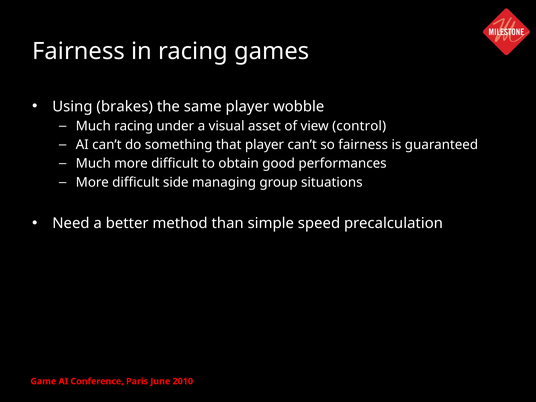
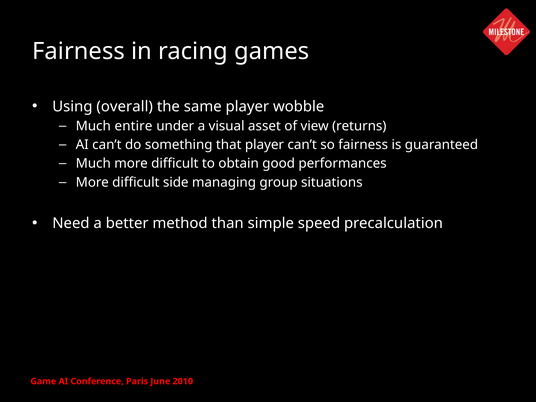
brakes: brakes -> overall (125, 106)
Much racing: racing -> entire (134, 126)
control: control -> returns (359, 126)
